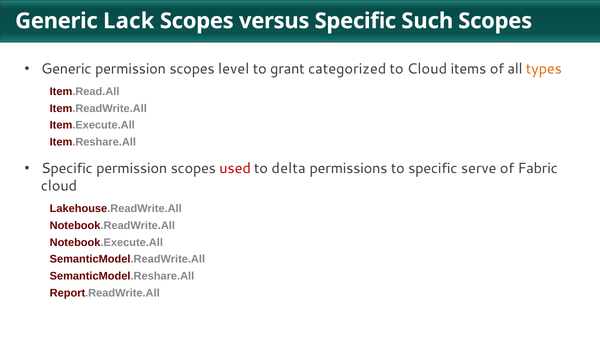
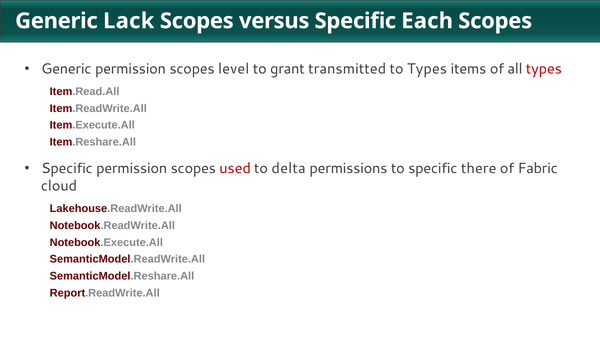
Such: Such -> Each (427, 21)
categorized: categorized -> transmitted (347, 69)
to Cloud: Cloud -> Types (427, 69)
types colour: orange -> red (544, 69)
serve: serve -> there (479, 169)
